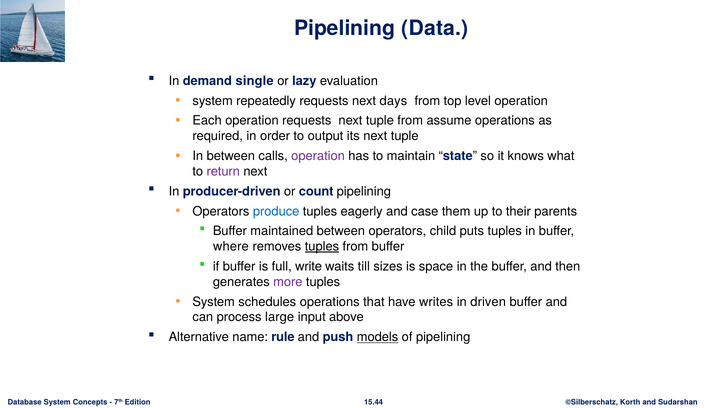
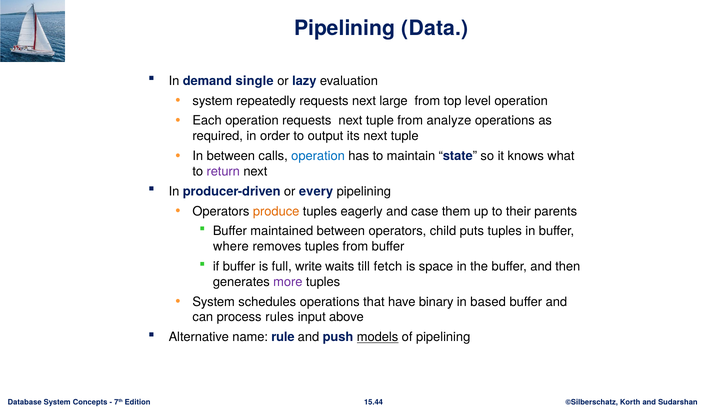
days: days -> large (394, 101)
assume: assume -> analyze (449, 121)
operation colour: purple -> blue (318, 156)
count: count -> every (316, 192)
produce colour: blue -> orange (276, 211)
tuples underline: present -> none (322, 247)
sizes: sizes -> fetch (388, 267)
writes: writes -> binary (436, 302)
driven: driven -> based (488, 302)
large: large -> rules (280, 318)
